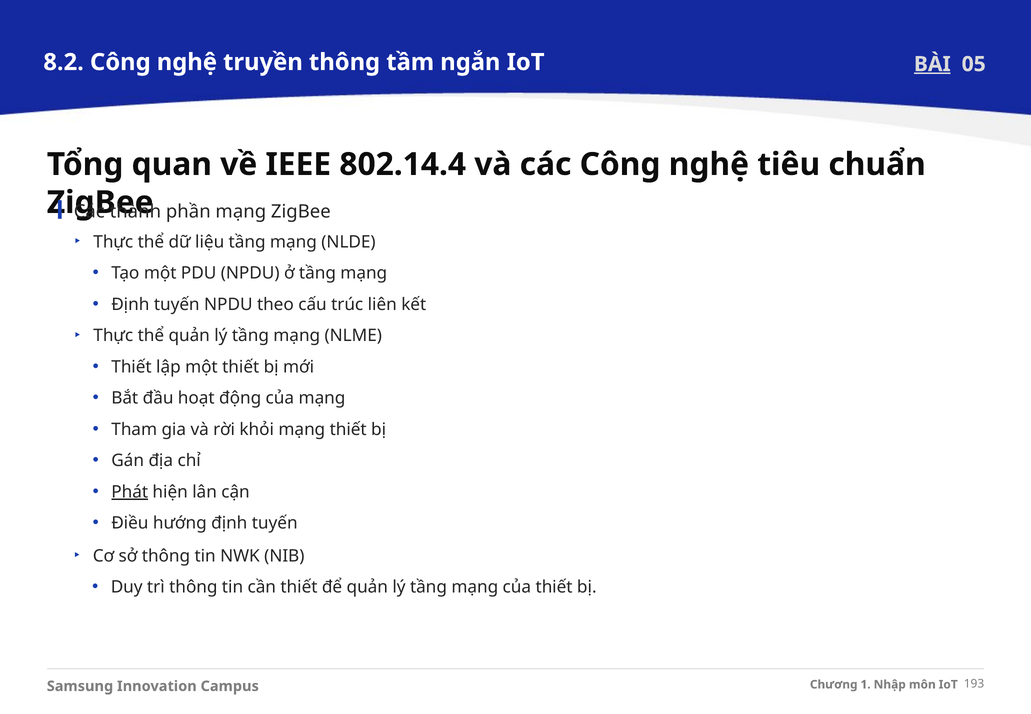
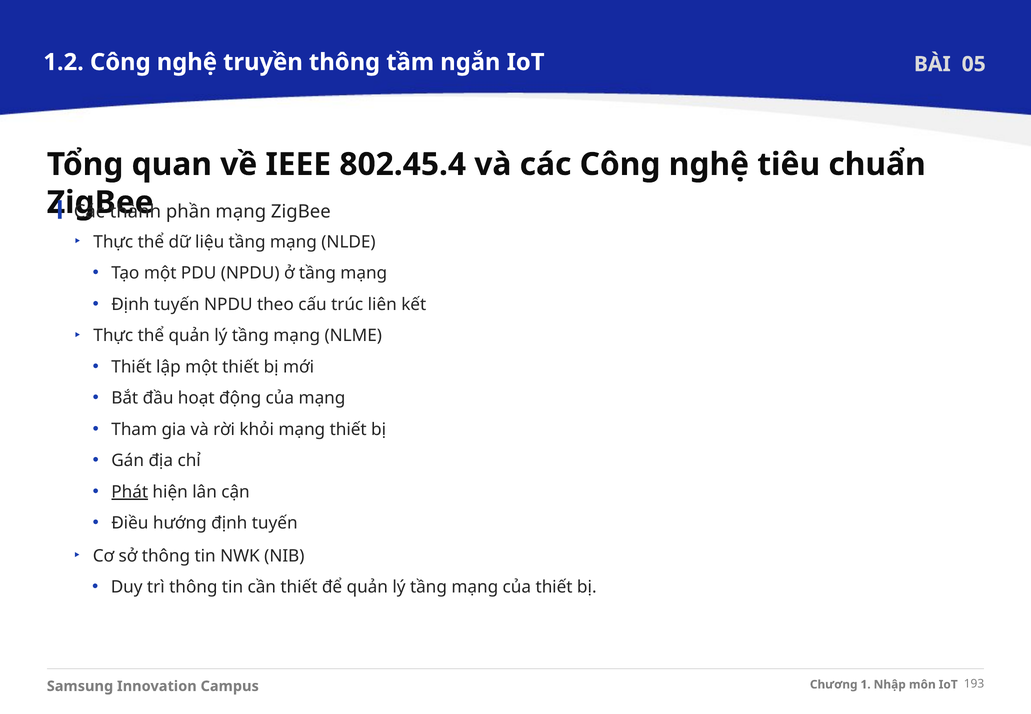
8.2: 8.2 -> 1.2 (64, 62)
BÀI underline: present -> none (932, 64)
802.14.4: 802.14.4 -> 802.45.4 (403, 164)
